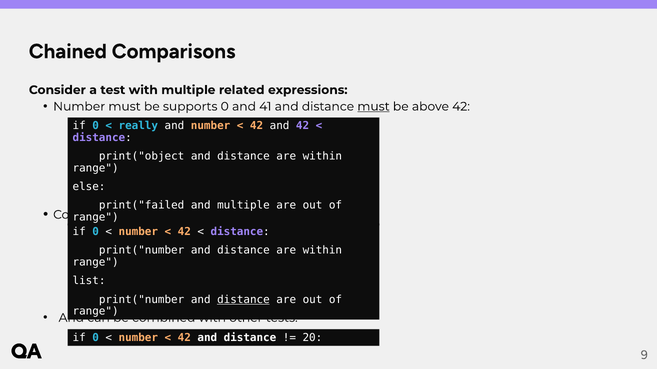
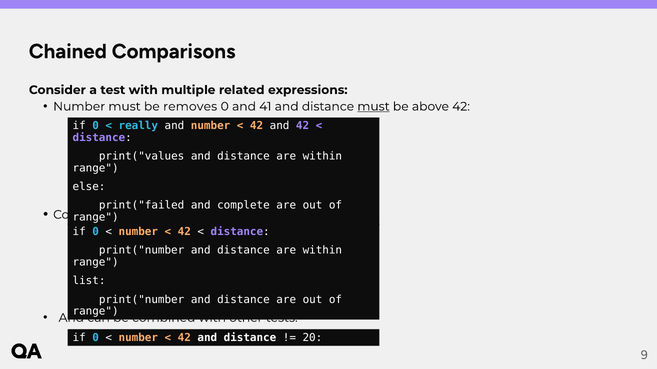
supports: supports -> removes (190, 107)
print("object: print("object -> print("values (142, 156)
and multiple: multiple -> complete (243, 206)
distance underline: present -> none (243, 300)
